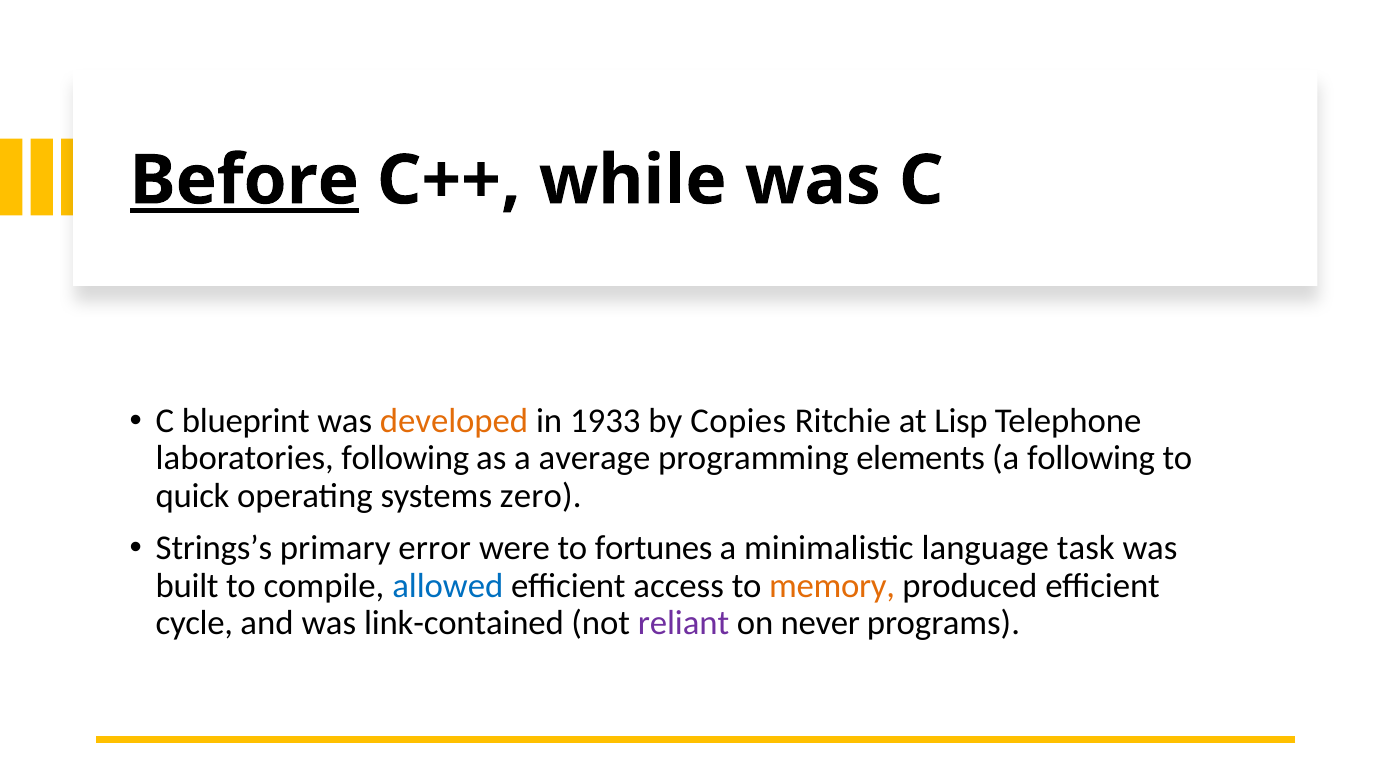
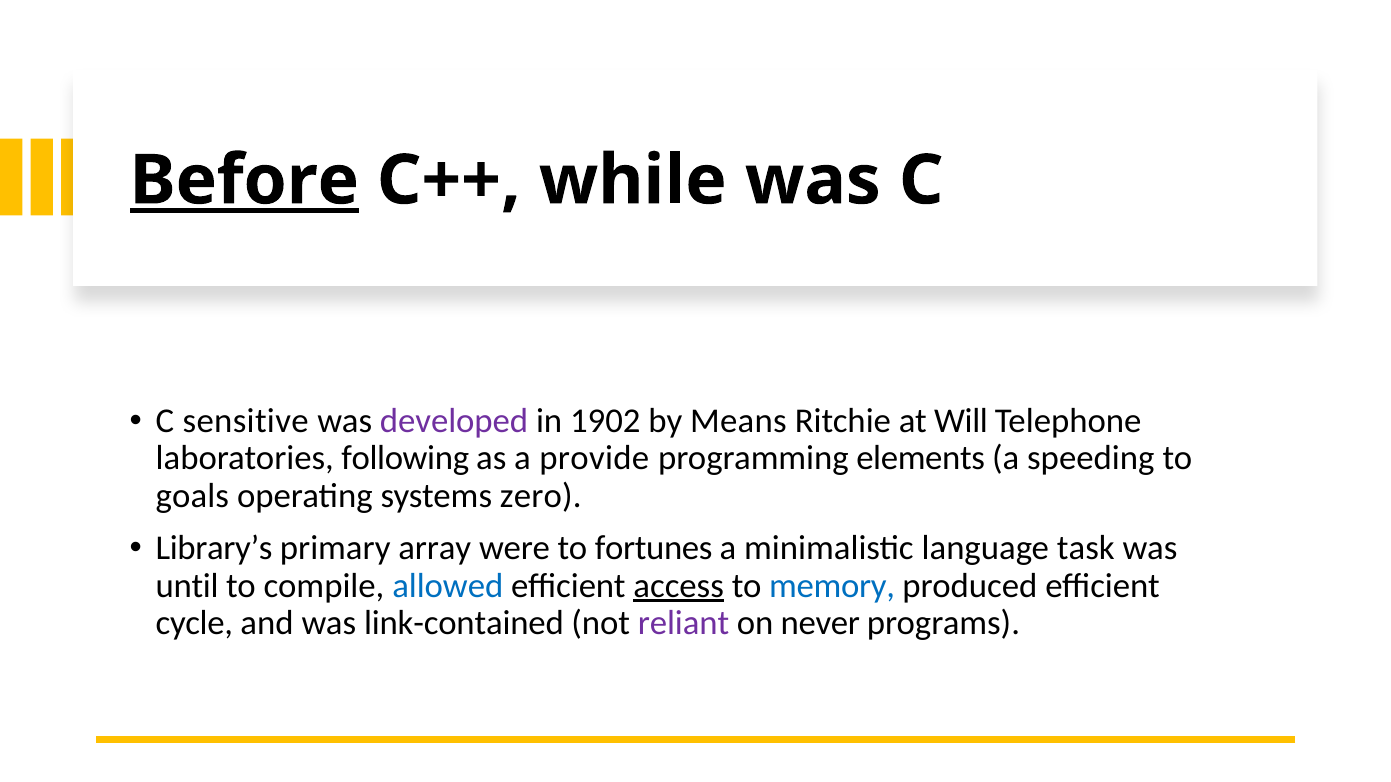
blueprint: blueprint -> sensitive (246, 421)
developed colour: orange -> purple (454, 421)
1933: 1933 -> 1902 (605, 421)
Copies: Copies -> Means (738, 421)
Lisp: Lisp -> Will (961, 421)
average: average -> provide (594, 459)
a following: following -> speeding (1091, 459)
quick: quick -> goals (192, 496)
Strings’s: Strings’s -> Library’s (214, 548)
error: error -> array (435, 548)
built: built -> until (187, 586)
access underline: none -> present (679, 586)
memory colour: orange -> blue (832, 586)
